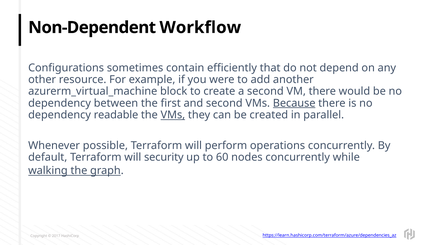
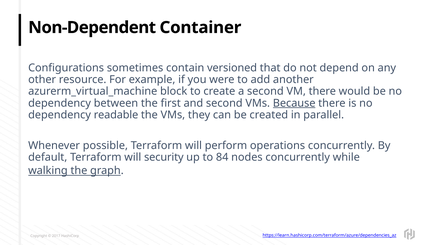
Workflow: Workflow -> Container (200, 28)
efficiently: efficiently -> versioned (232, 68)
VMs underline: present -> none (173, 115)
60: 60 -> 84 (222, 158)
